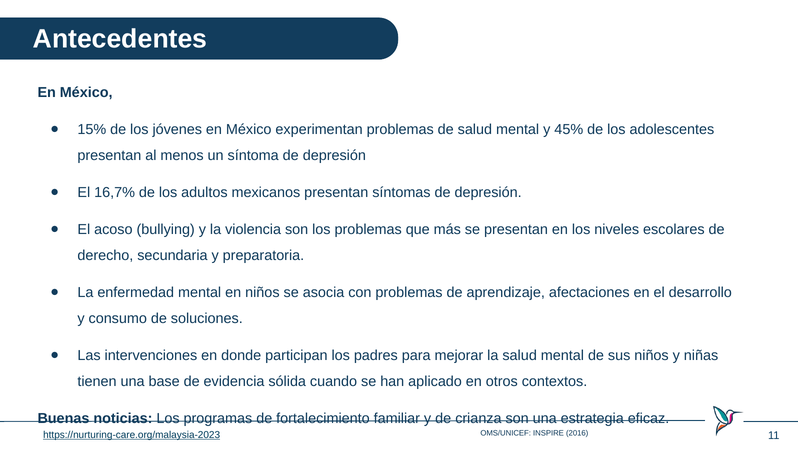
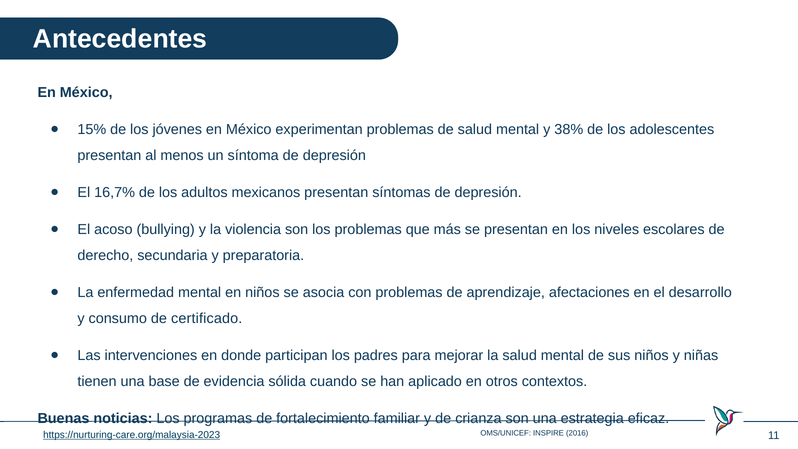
45%: 45% -> 38% (569, 129)
soluciones: soluciones -> certificado (207, 318)
